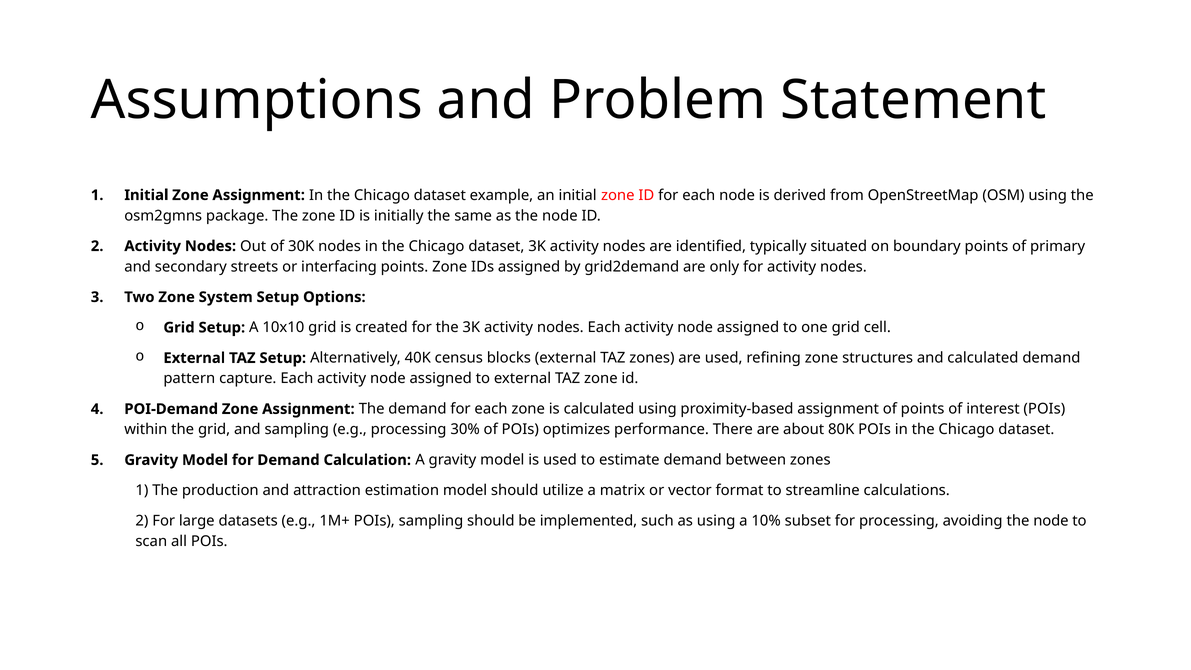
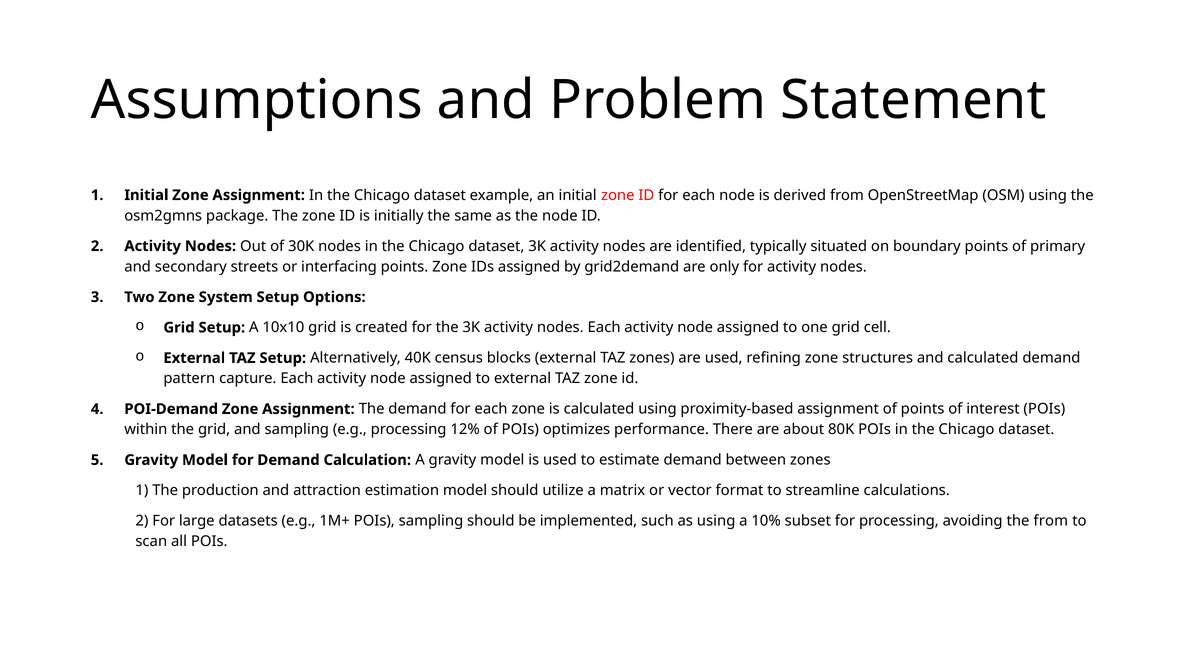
30%: 30% -> 12% (465, 430)
avoiding the node: node -> from (1051, 521)
